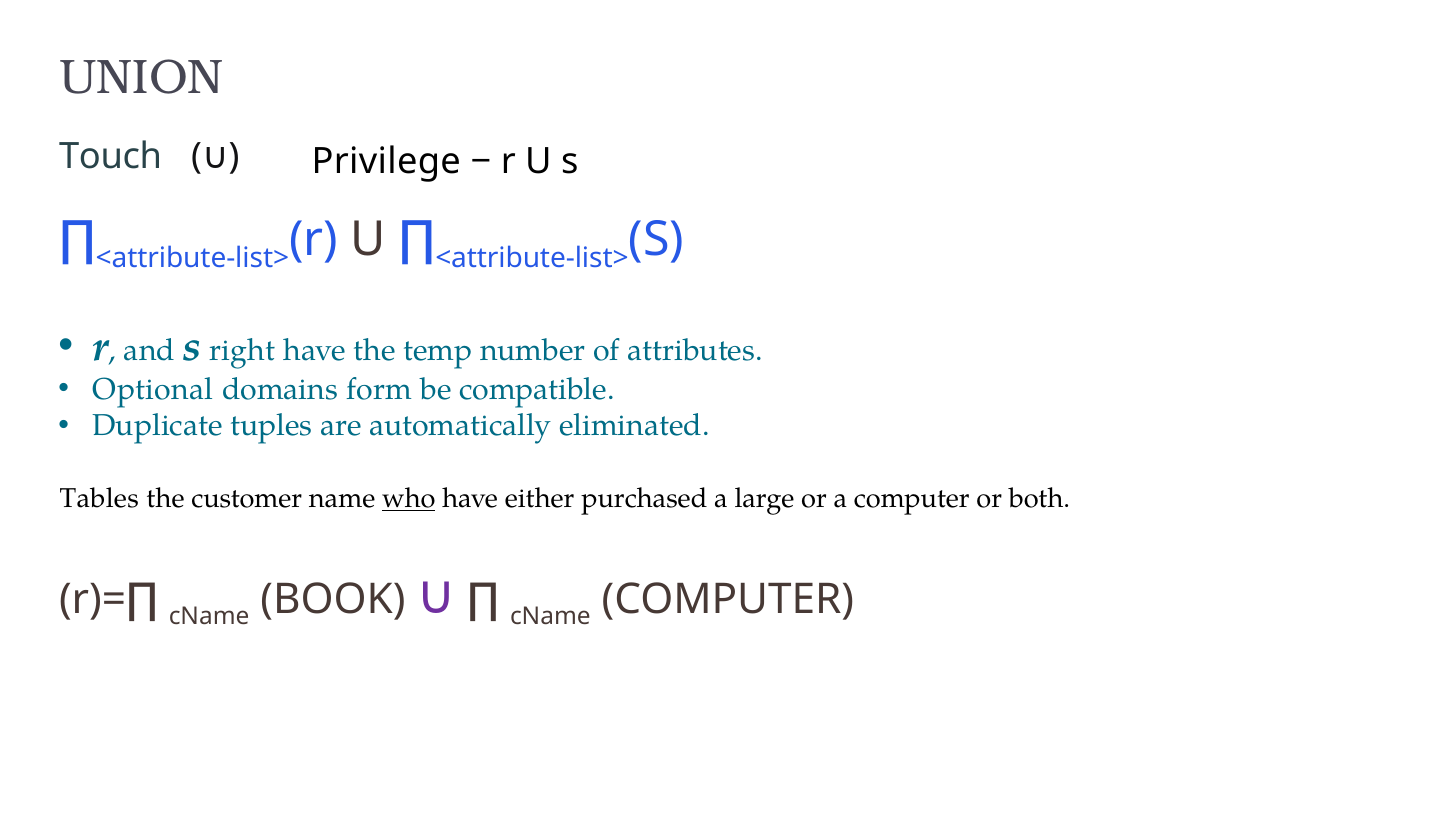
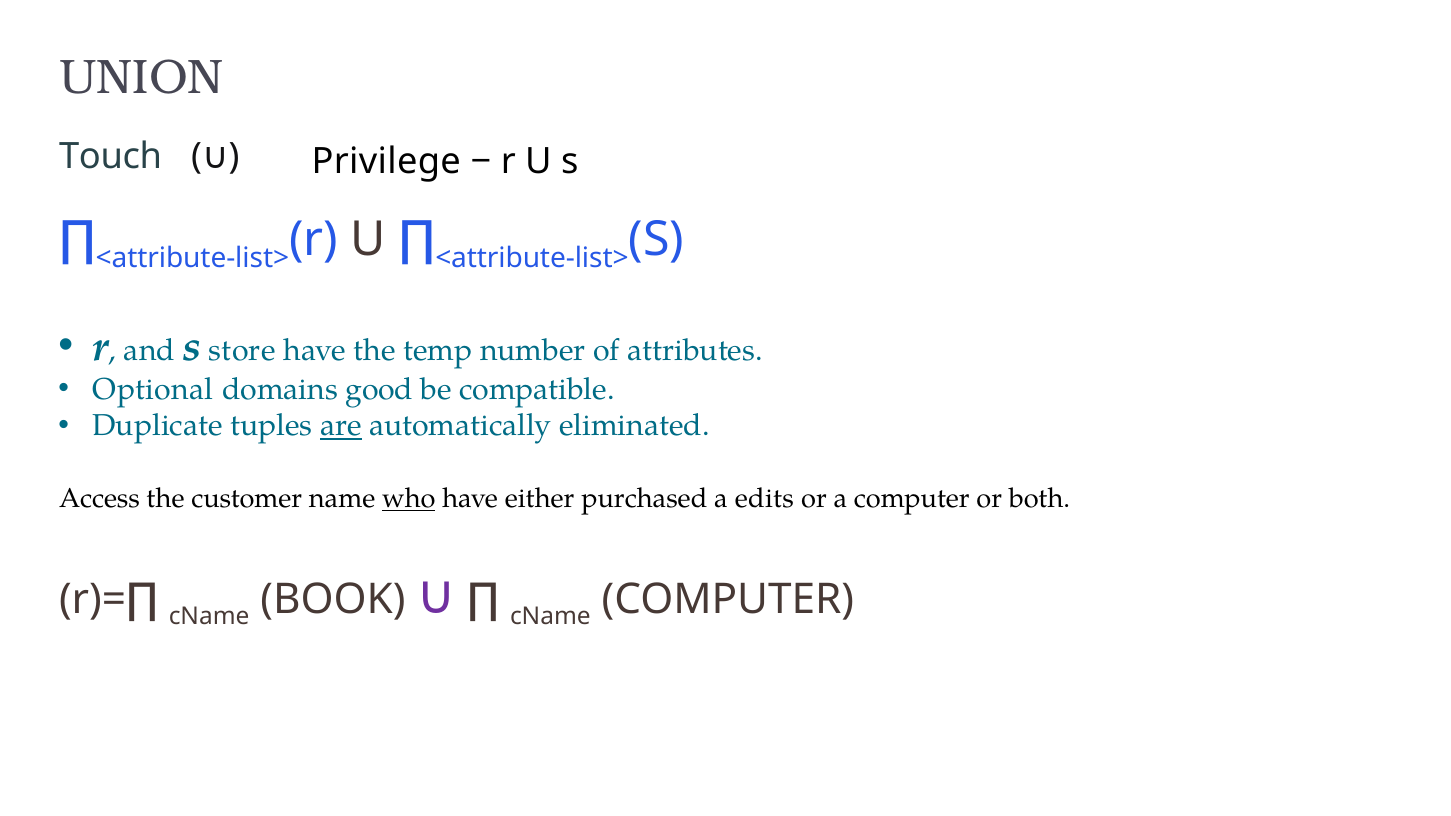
right: right -> store (242, 351)
form: form -> good (379, 390)
are underline: none -> present (341, 426)
Tables: Tables -> Access (99, 499)
large: large -> edits (764, 499)
